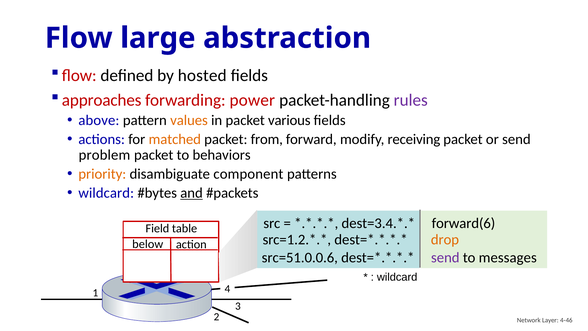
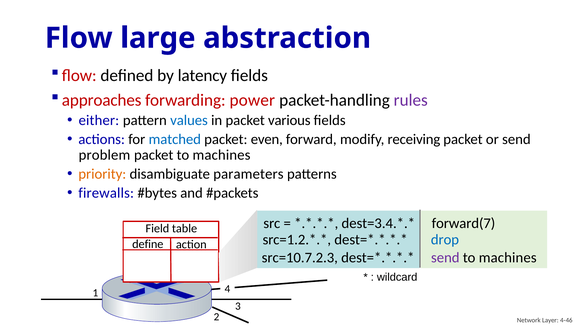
hosted: hosted -> latency (202, 75)
above: above -> either (99, 120)
values colour: orange -> blue (189, 120)
matched colour: orange -> blue (175, 139)
from: from -> even (267, 139)
packet to behaviors: behaviors -> machines (221, 155)
component: component -> parameters (248, 174)
wildcard: wildcard -> firewalls (106, 193)
and underline: present -> none (192, 193)
forward(6: forward(6 -> forward(7 (463, 223)
drop colour: orange -> blue (445, 240)
below: below -> define (148, 244)
src=51.0.0.6: src=51.0.0.6 -> src=10.7.2.3 (300, 257)
messages: messages -> machines (508, 257)
